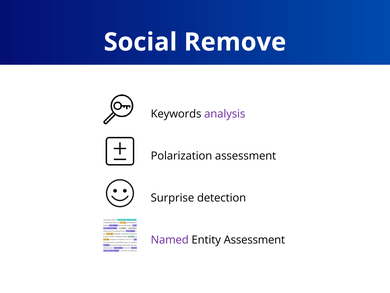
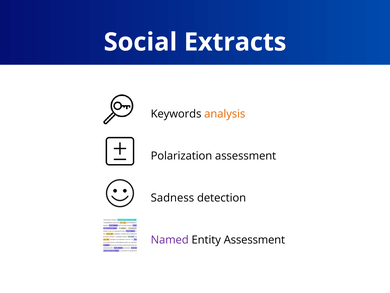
Remove: Remove -> Extracts (235, 42)
analysis colour: purple -> orange (225, 114)
Surprise: Surprise -> Sadness (172, 198)
